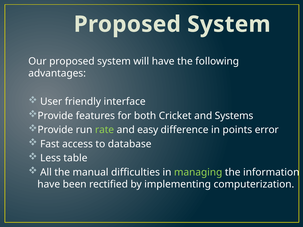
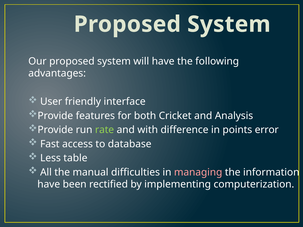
Systems: Systems -> Analysis (234, 116)
easy: easy -> with (148, 130)
managing colour: light green -> pink (198, 172)
